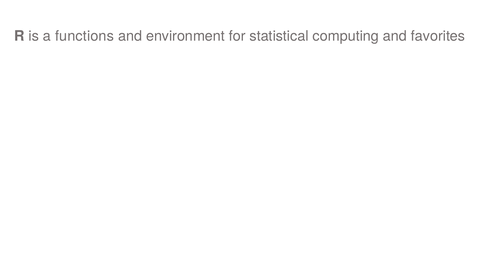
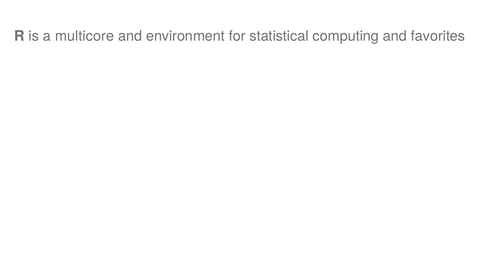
functions: functions -> multicore (85, 36)
